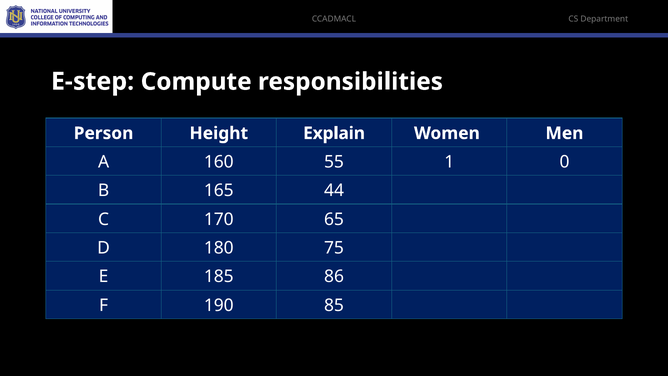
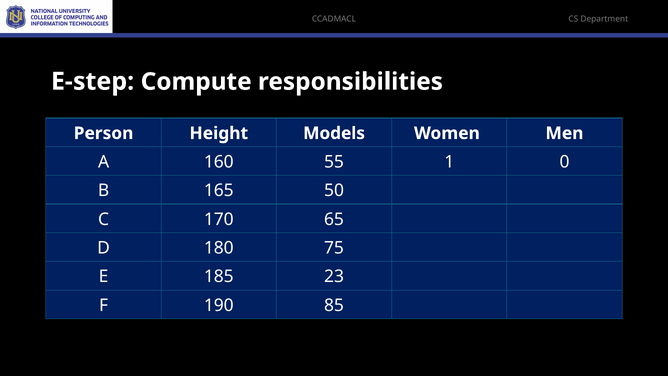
Explain: Explain -> Models (334, 133)
44: 44 -> 50 (334, 191)
86: 86 -> 23 (334, 277)
